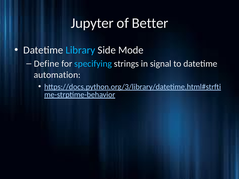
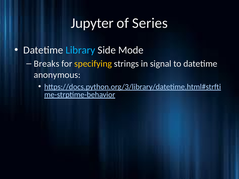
Better: Better -> Series (150, 23)
Define: Define -> Breaks (47, 64)
specifying colour: light blue -> yellow (93, 64)
automation: automation -> anonymous (57, 75)
